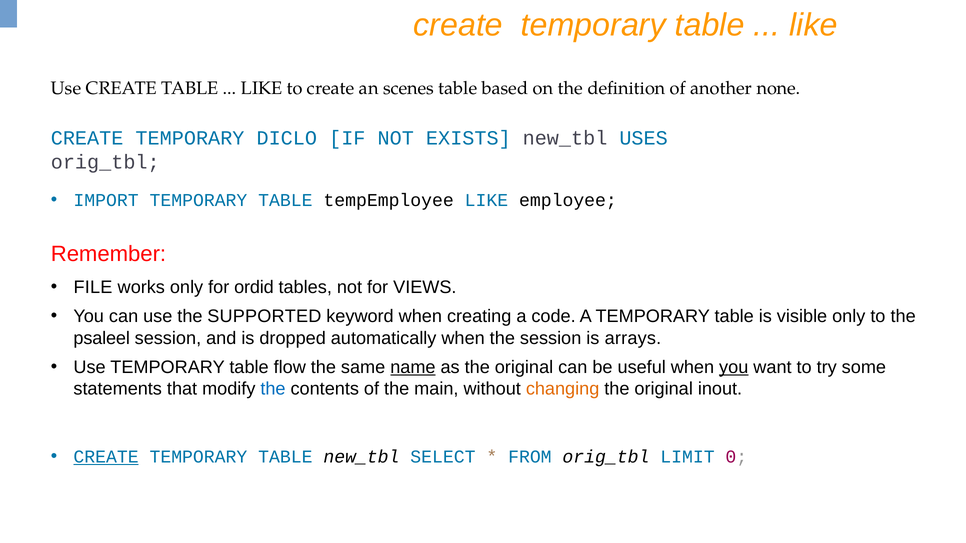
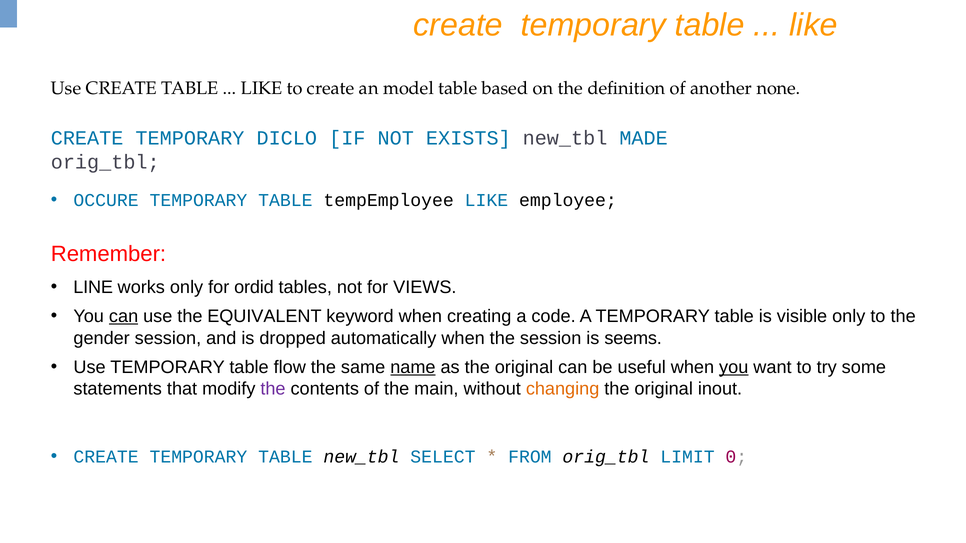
scenes: scenes -> model (408, 88)
USES: USES -> MADE (644, 138)
IMPORT: IMPORT -> OCCURE (106, 201)
FILE: FILE -> LINE (93, 288)
can underline: none -> present (124, 317)
SUPPORTED: SUPPORTED -> EQUIVALENT (264, 317)
psaleel: psaleel -> gender (102, 338)
arrays: arrays -> seems (633, 338)
the colour: blue -> purple (273, 389)
CREATE underline: present -> none (106, 457)
